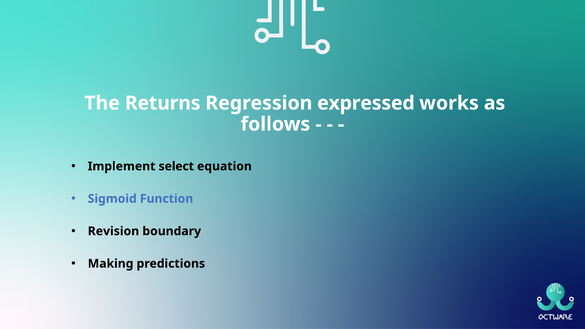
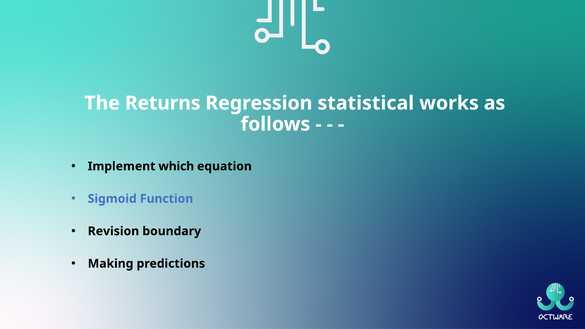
expressed: expressed -> statistical (366, 103)
select: select -> which (176, 166)
